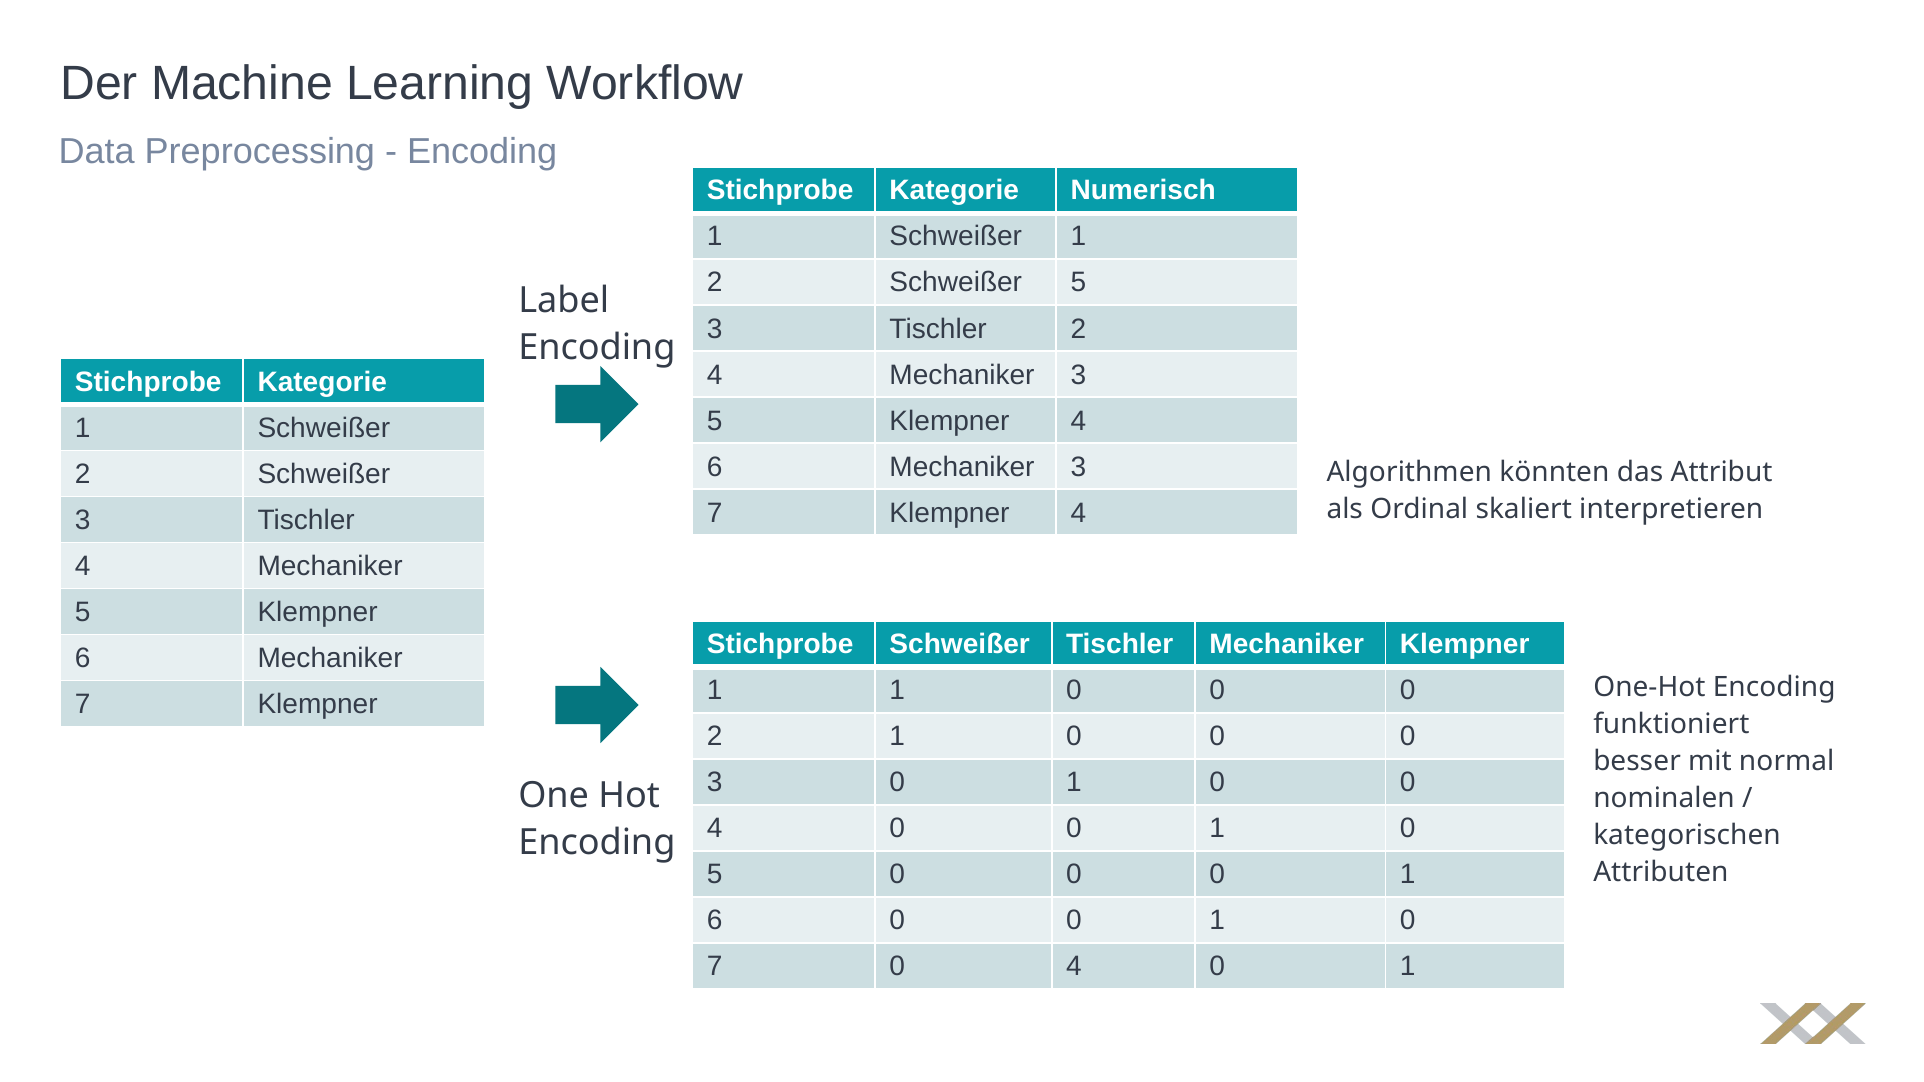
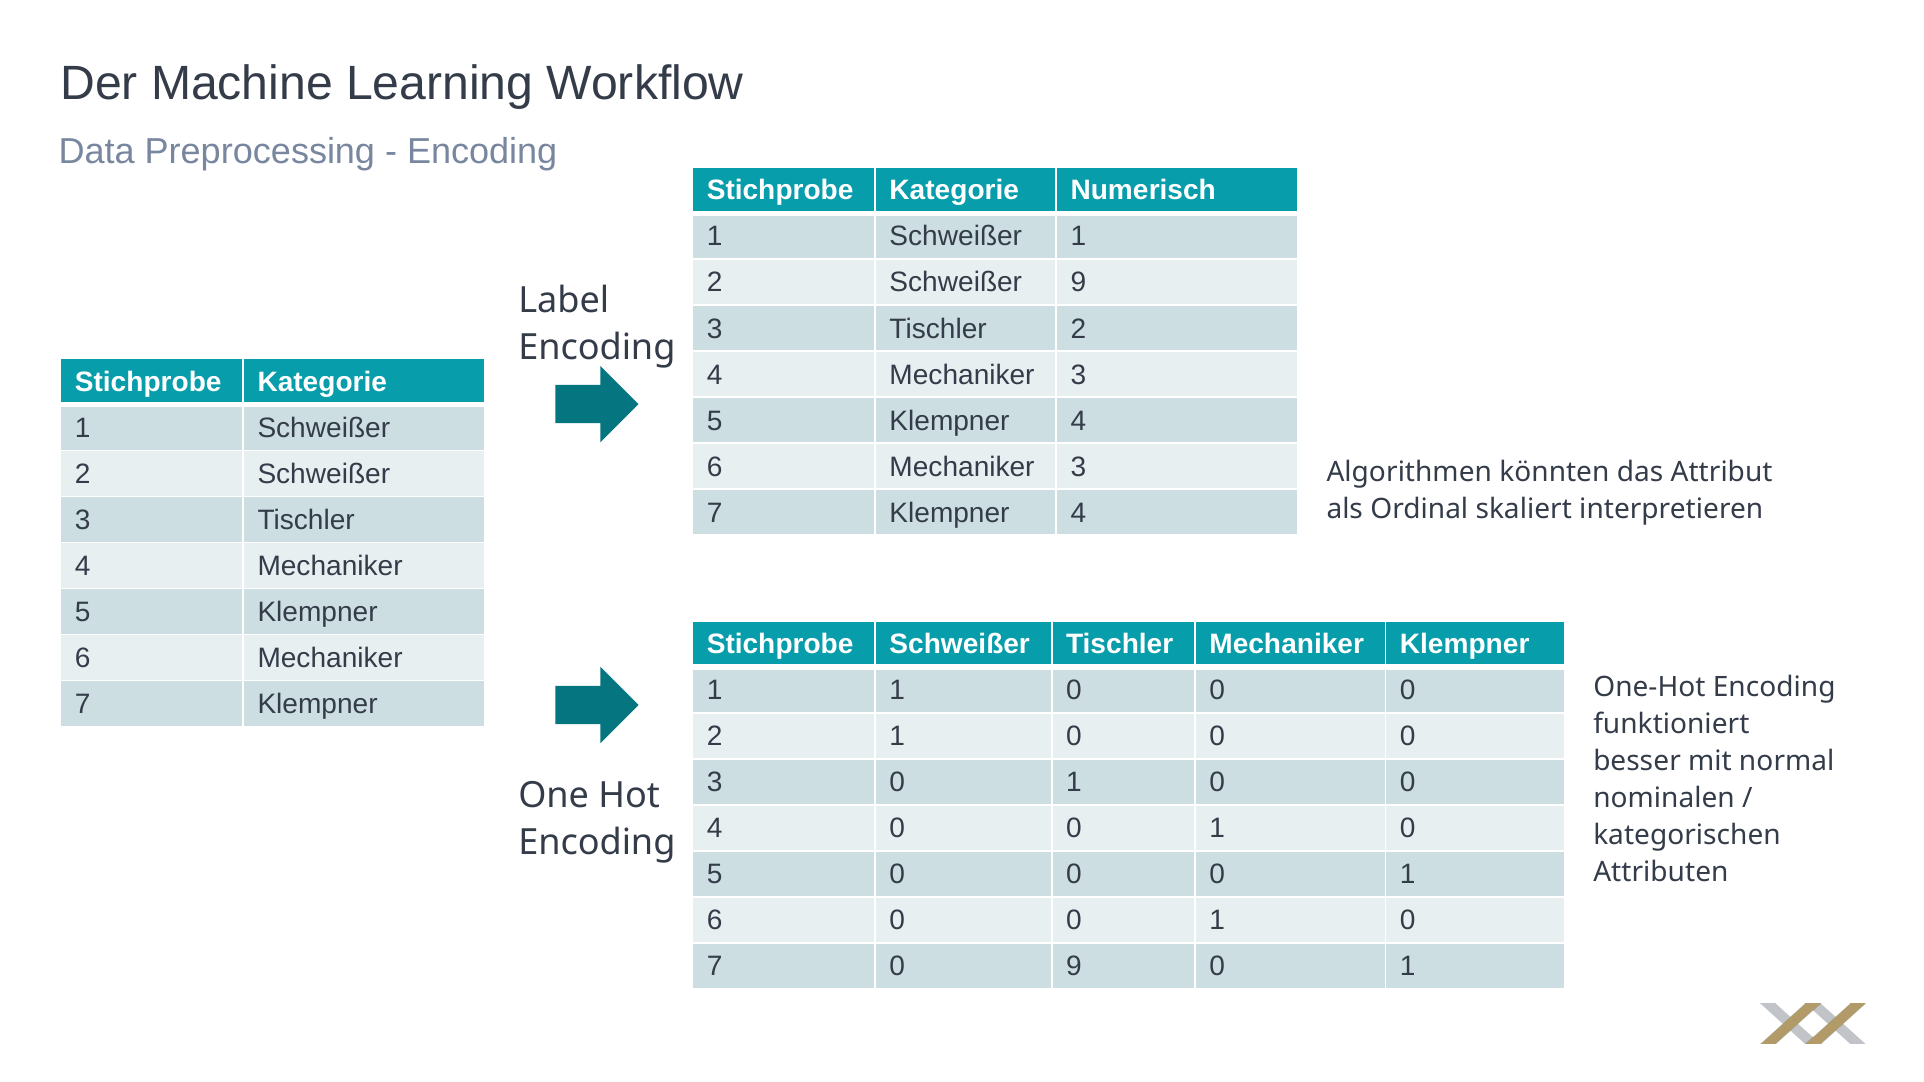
Schweißer 5: 5 -> 9 (1078, 283)
7 0 4: 4 -> 9 (1074, 967)
